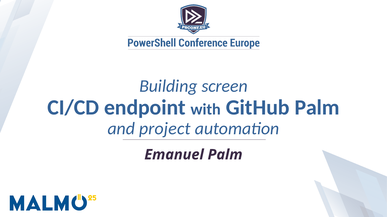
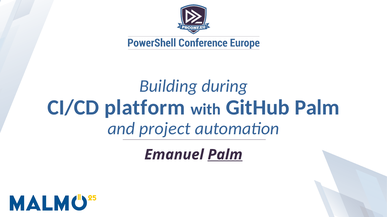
screen: screen -> during (225, 86)
endpoint: endpoint -> platform (145, 108)
Palm underline: none -> present (225, 155)
